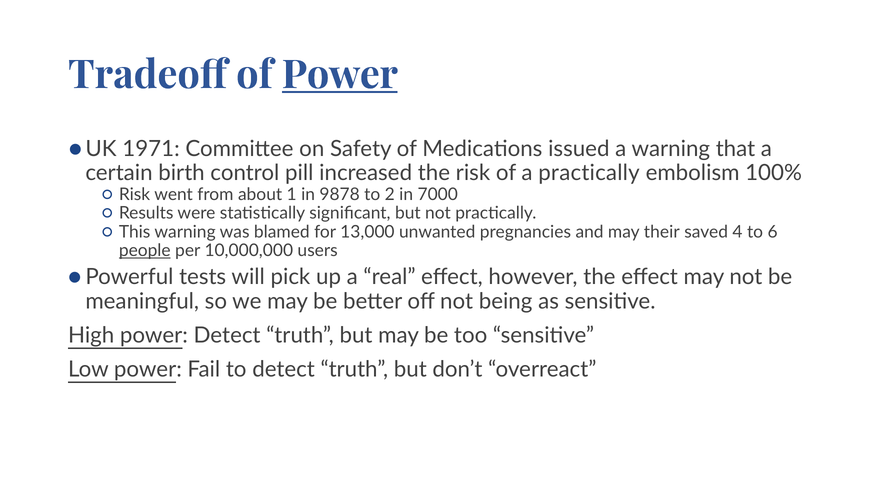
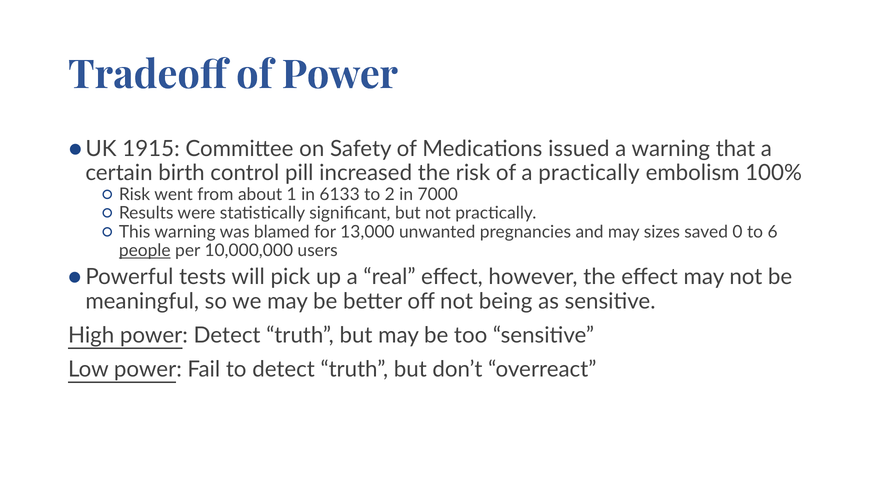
Power underline: present -> none (340, 75)
1971: 1971 -> 1915 (151, 149)
9878: 9878 -> 6133 (340, 195)
their: their -> sizes (662, 232)
4: 4 -> 0 (737, 232)
